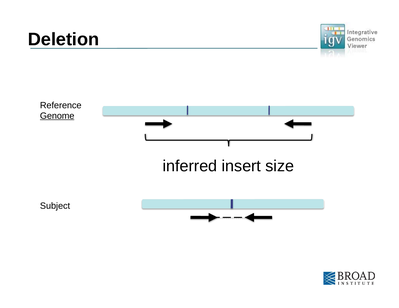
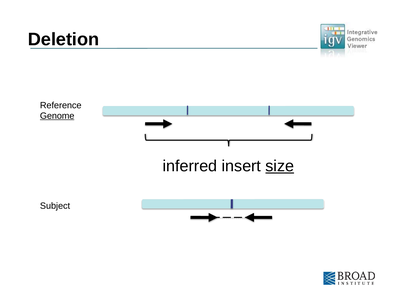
size underline: none -> present (280, 166)
